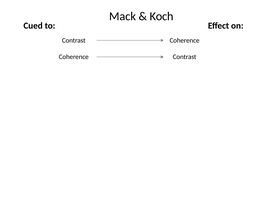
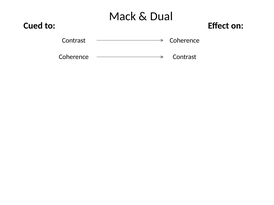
Koch: Koch -> Dual (161, 16)
